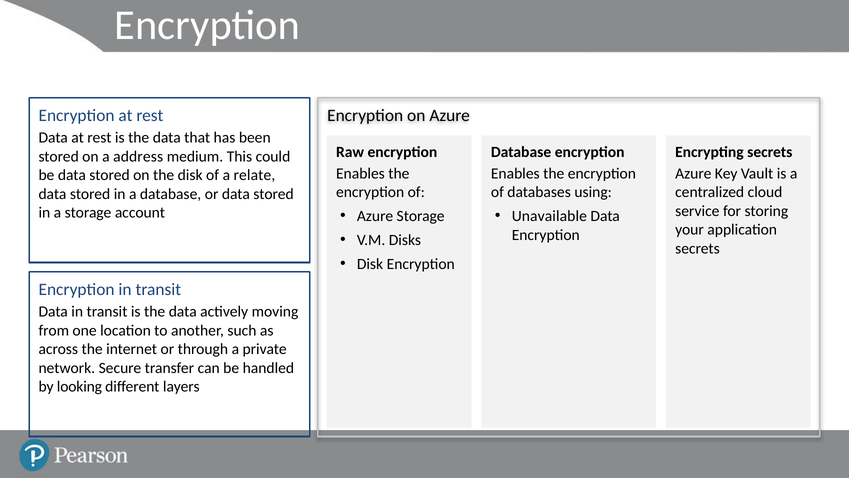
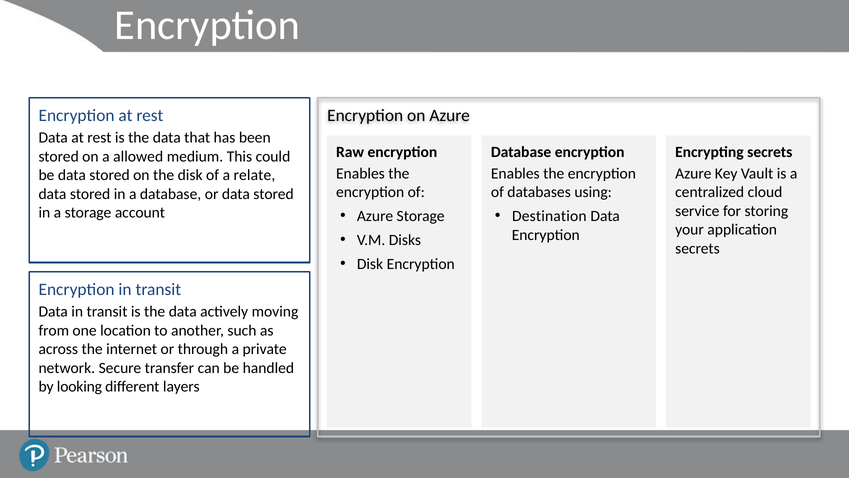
address: address -> allowed (138, 156)
Unavailable: Unavailable -> Destination (549, 216)
